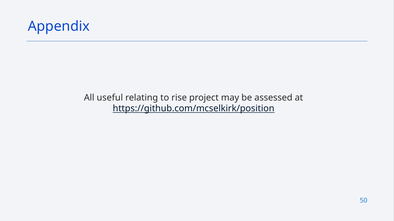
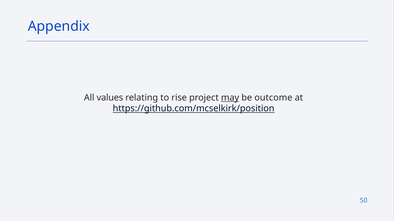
useful: useful -> values (110, 98)
may underline: none -> present (230, 98)
assessed: assessed -> outcome (273, 98)
